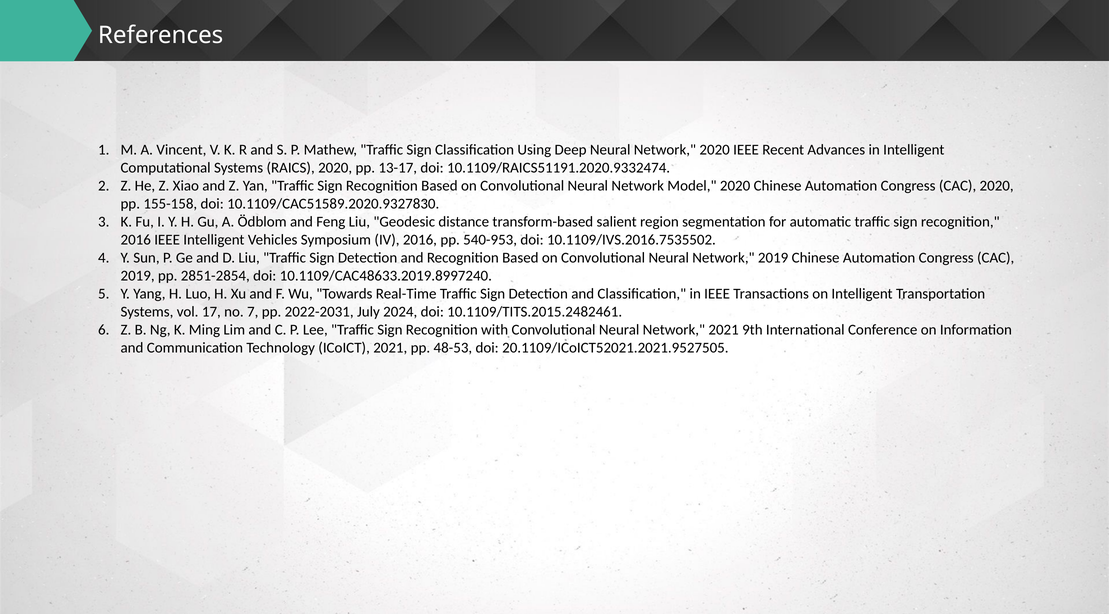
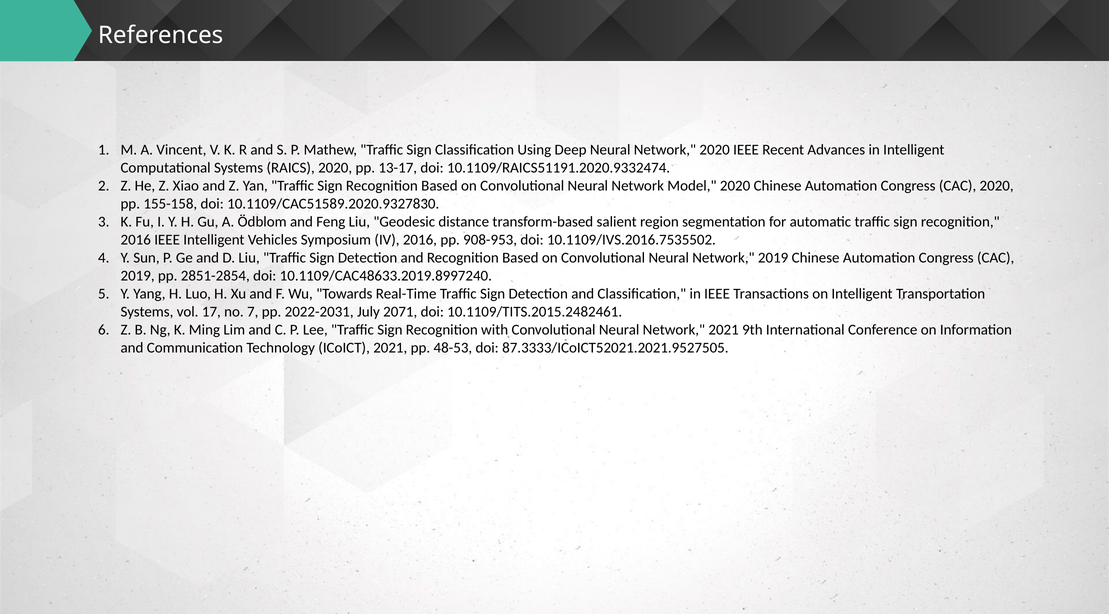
540-953: 540-953 -> 908-953 (490, 240)
2024: 2024 -> 2071 (400, 312)
20.1109/ICoICT52021.2021.9527505: 20.1109/ICoICT52021.2021.9527505 -> 87.3333/ICoICT52021.2021.9527505 (615, 348)
